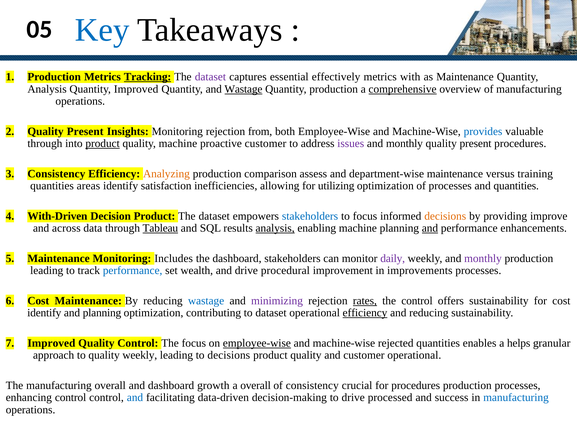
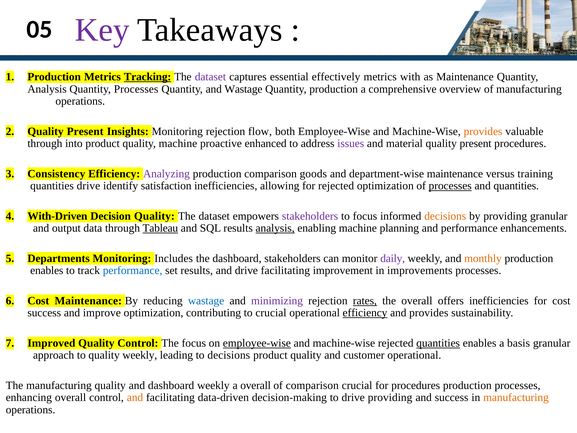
Key colour: blue -> purple (102, 30)
Quantity Improved: Improved -> Processes (136, 89)
Wastage underline: present -> none (243, 89)
comprehensive underline: present -> none (403, 89)
from: from -> flow (260, 131)
provides colour: blue -> orange (483, 131)
product underline: present -> none (103, 143)
proactive customer: customer -> enhanced (266, 143)
monthly: monthly -> material (404, 143)
Analyzing colour: orange -> purple (166, 174)
assess: assess -> goods (313, 174)
quantities areas: areas -> drive (88, 186)
for utilizing: utilizing -> rejected (336, 186)
processes underline: none -> present (450, 186)
Decision Product: Product -> Quality (154, 216)
stakeholders colour: blue -> purple (310, 216)
providing improve: improve -> granular (549, 216)
across: across -> output (66, 228)
and underline: present -> none (430, 228)
Maintenance: Maintenance -> Departments (59, 258)
monthly colour: purple -> orange (483, 258)
leading: leading -> enables (47, 270)
set wealth: wealth -> results (197, 270)
drive procedural: procedural -> facilitating (285, 270)
the control: control -> overall (417, 301)
offers sustainability: sustainability -> inefficiencies (499, 301)
identify: identify -> success (44, 313)
and planning: planning -> improve (102, 313)
to dataset: dataset -> crucial (271, 313)
and reducing: reducing -> provides (429, 313)
quantities underline: none -> present (438, 343)
helps: helps -> basis (519, 343)
manufacturing overall: overall -> quality (110, 385)
dashboard growth: growth -> weekly (213, 385)
of consistency: consistency -> comparison (312, 385)
enhancing control: control -> overall (71, 397)
and colour: blue -> orange (135, 397)
drive processed: processed -> providing (390, 397)
manufacturing colour: blue -> orange (516, 397)
